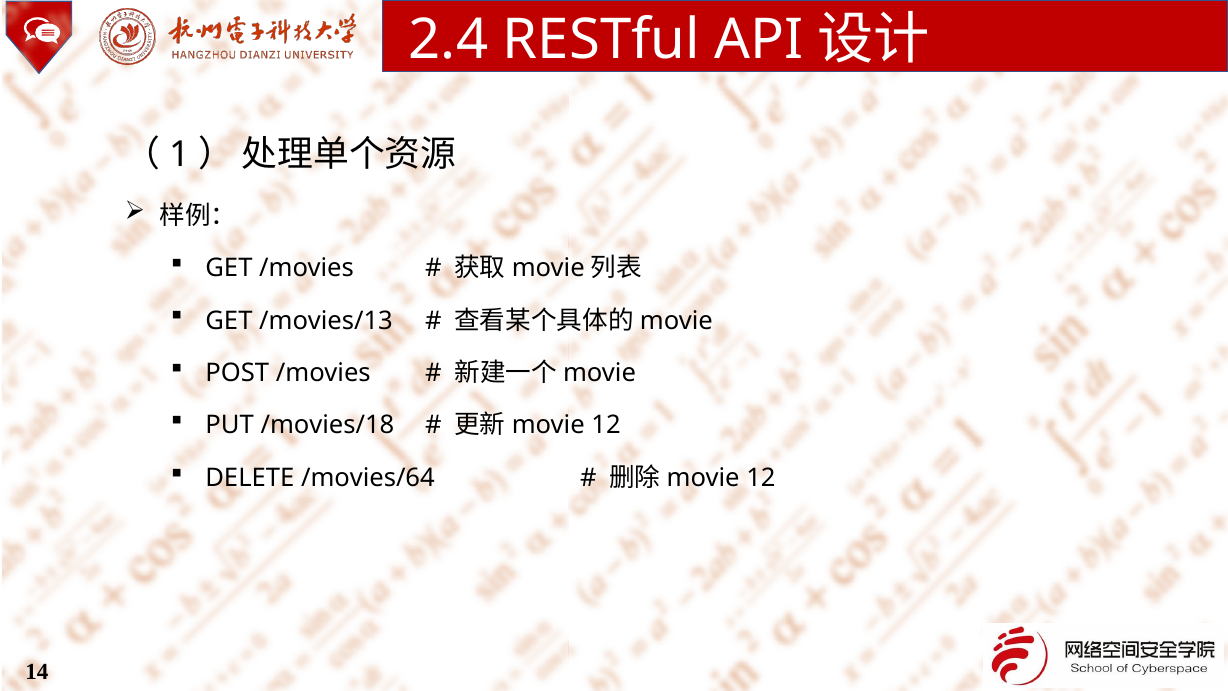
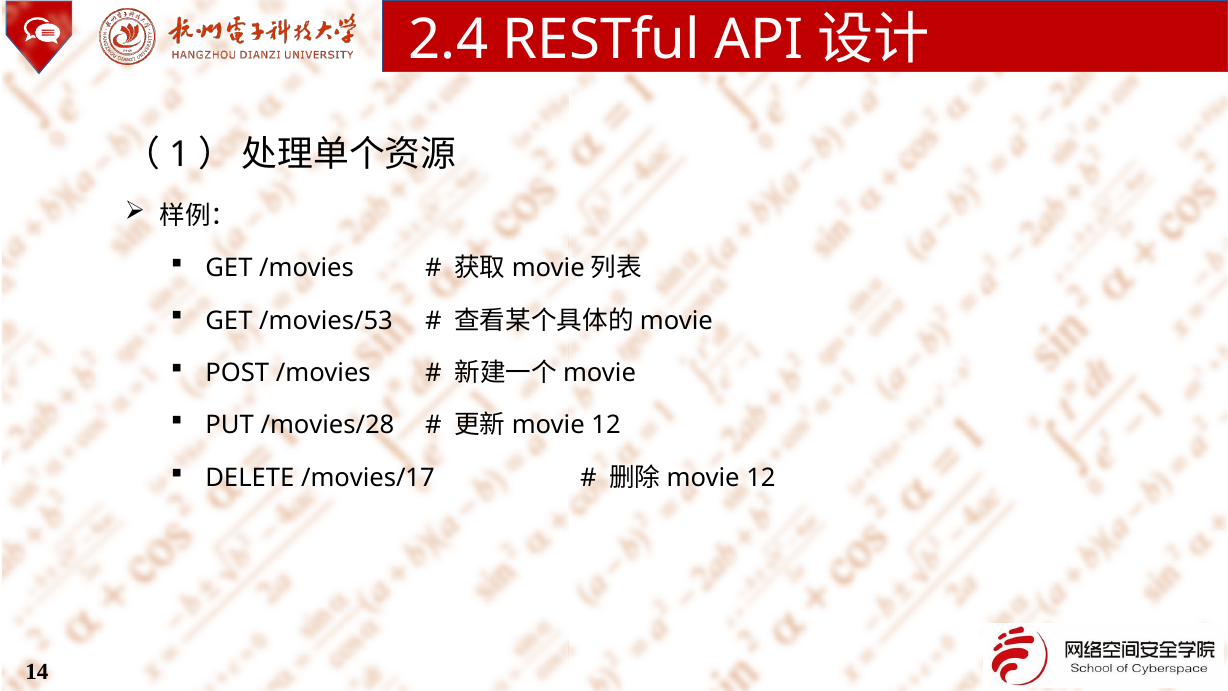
/movies/13: /movies/13 -> /movies/53 (326, 320)
/movies/18: /movies/18 -> /movies/28 (327, 425)
/movies/64: /movies/64 -> /movies/17 (368, 478)
